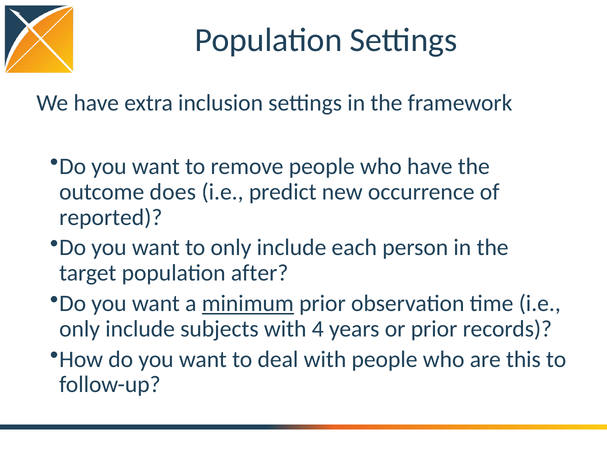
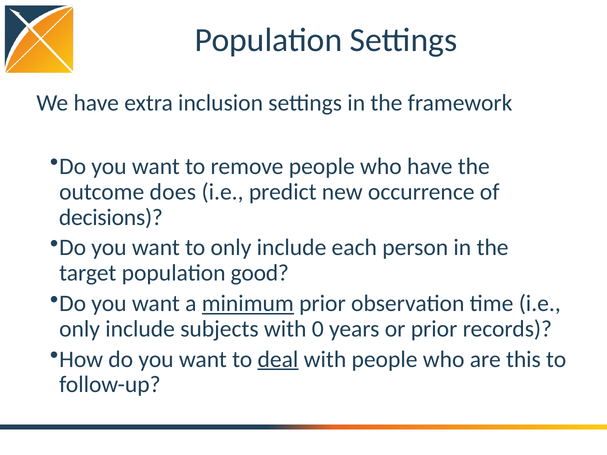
reported: reported -> decisions (111, 217)
after: after -> good (260, 273)
4: 4 -> 0 (318, 329)
deal underline: none -> present (278, 359)
